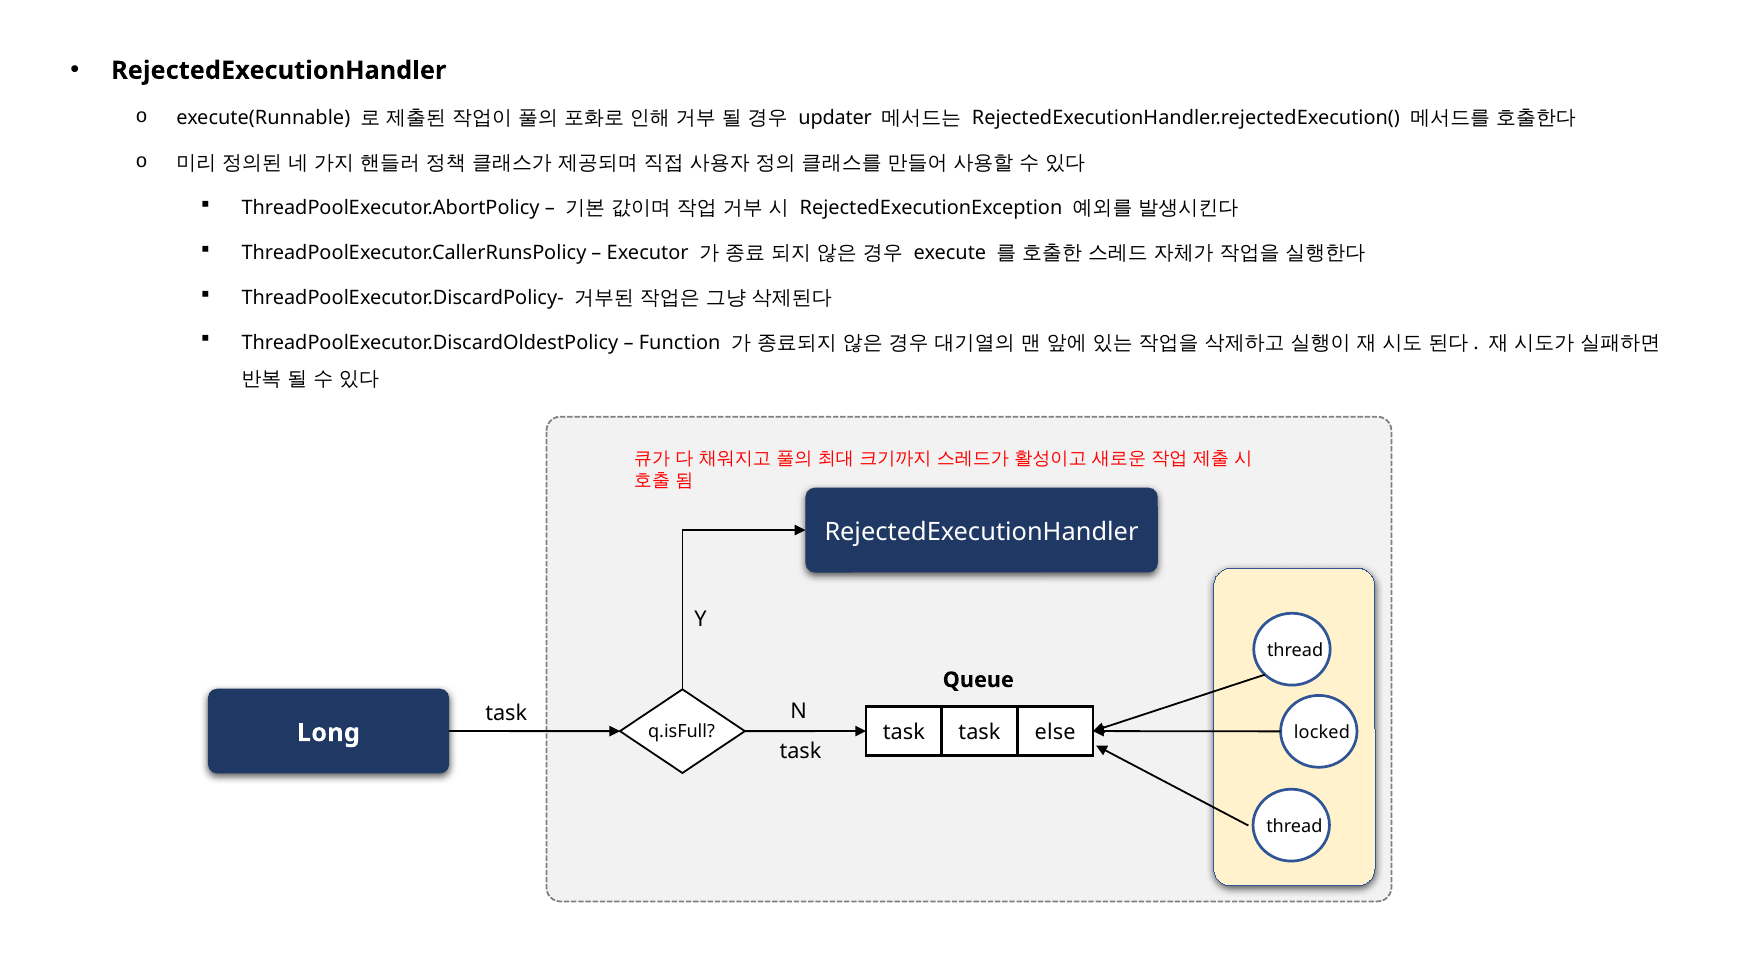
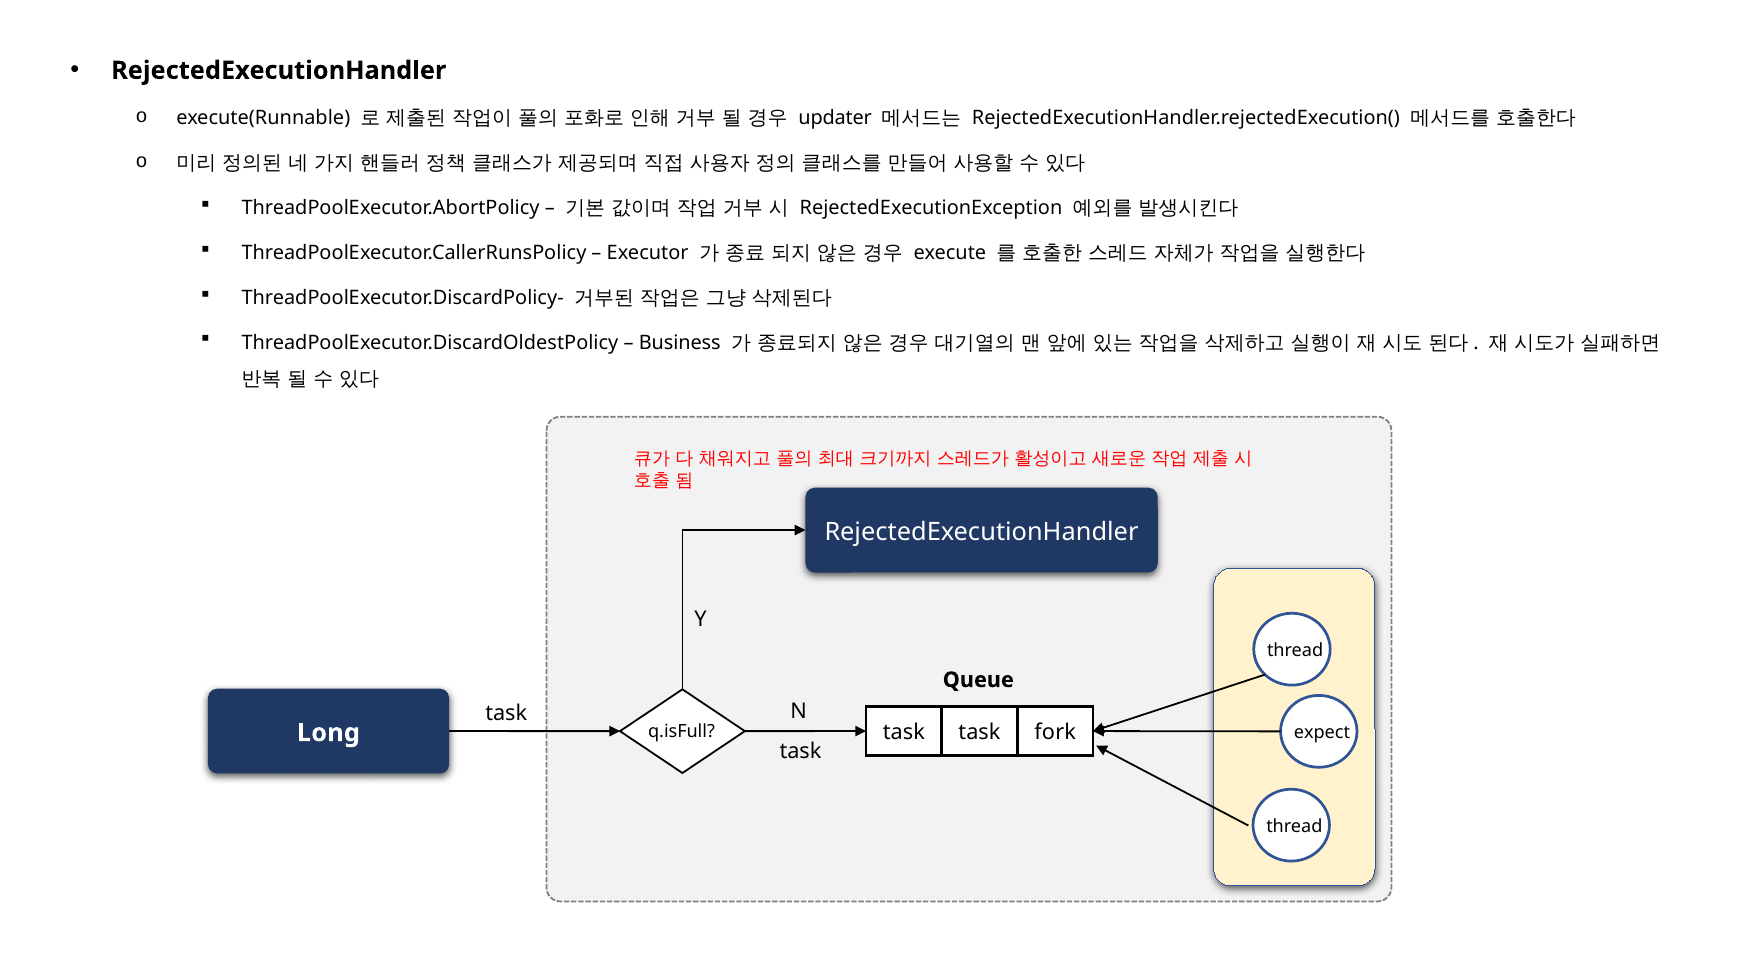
Function: Function -> Business (680, 343)
locked: locked -> expect (1322, 733)
else: else -> fork (1055, 733)
